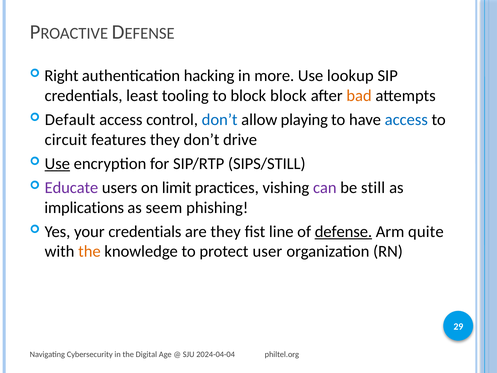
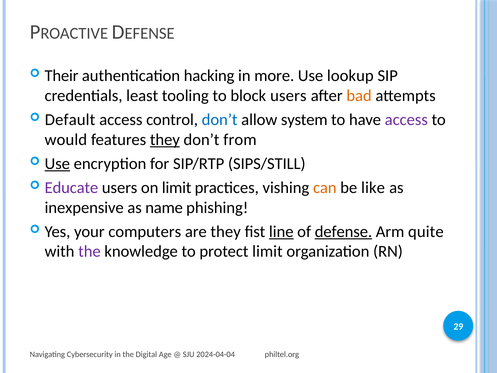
Right: Right -> Their (61, 76)
block block: block -> users (288, 96)
playing: playing -> system (304, 120)
access colour: blue -> purple (406, 120)
circuit: circuit -> would (66, 139)
they underline: none -> present (165, 139)
drive: drive -> from (240, 139)
can colour: purple -> orange (325, 188)
still: still -> like (373, 188)
implications: implications -> inexpensive (84, 207)
seem: seem -> name (164, 207)
your credentials: credentials -> computers (145, 231)
line underline: none -> present (281, 231)
the colour: orange -> purple (89, 251)
protect user: user -> limit (267, 251)
